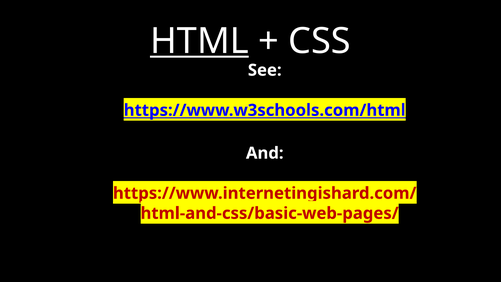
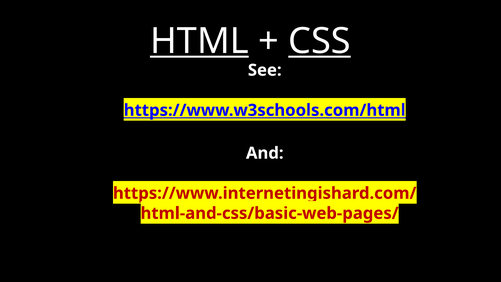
CSS underline: none -> present (319, 41)
